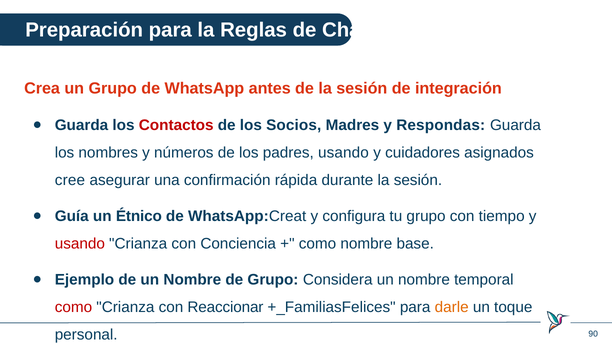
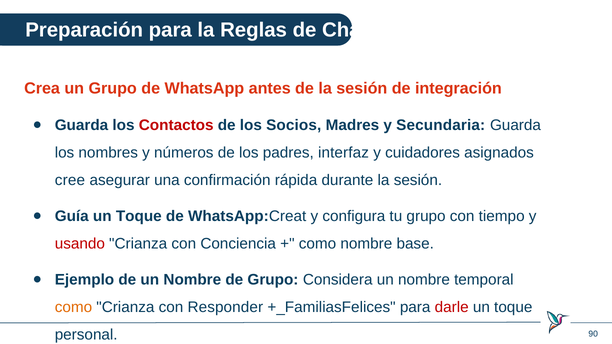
Respondas: Respondas -> Secundaria (441, 125)
padres usando: usando -> interfaz (343, 153)
Étnico: Étnico -> Toque (139, 216)
como colour: red -> orange (73, 307)
Reaccionar: Reaccionar -> Responder (225, 307)
darle colour: orange -> red (452, 307)
